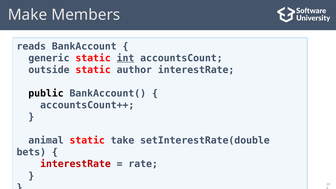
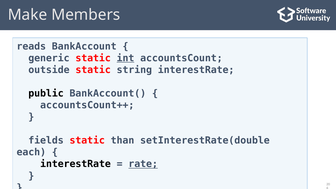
author: author -> string (134, 70)
animal: animal -> fields (46, 140)
take: take -> than (123, 140)
bets: bets -> each (31, 152)
interestRate colour: red -> black (75, 164)
rate underline: none -> present (143, 164)
